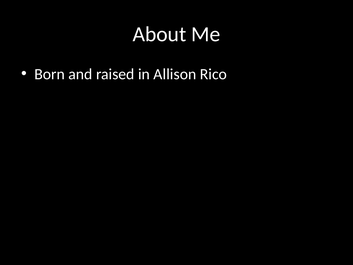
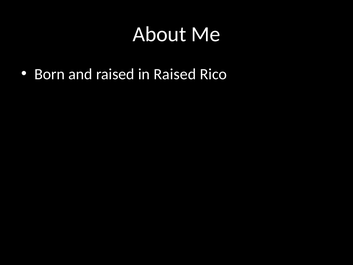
in Allison: Allison -> Raised (175, 74)
